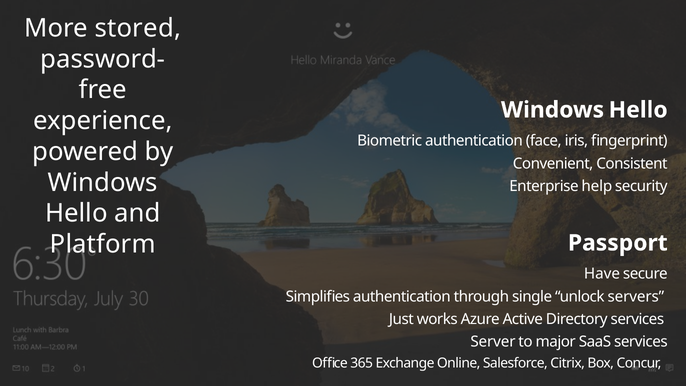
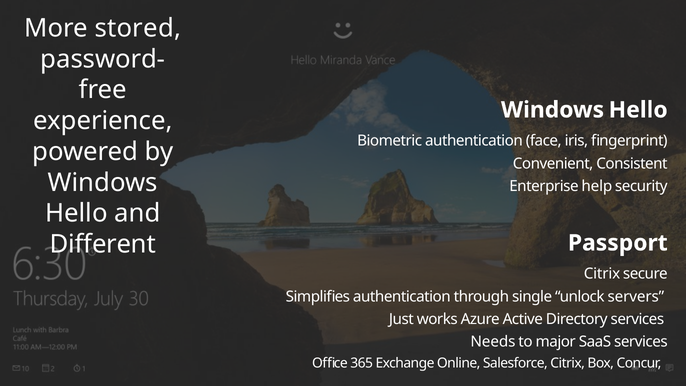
Platform: Platform -> Different (103, 244)
Have: Have -> Citrix (602, 274)
Server: Server -> Needs (493, 342)
